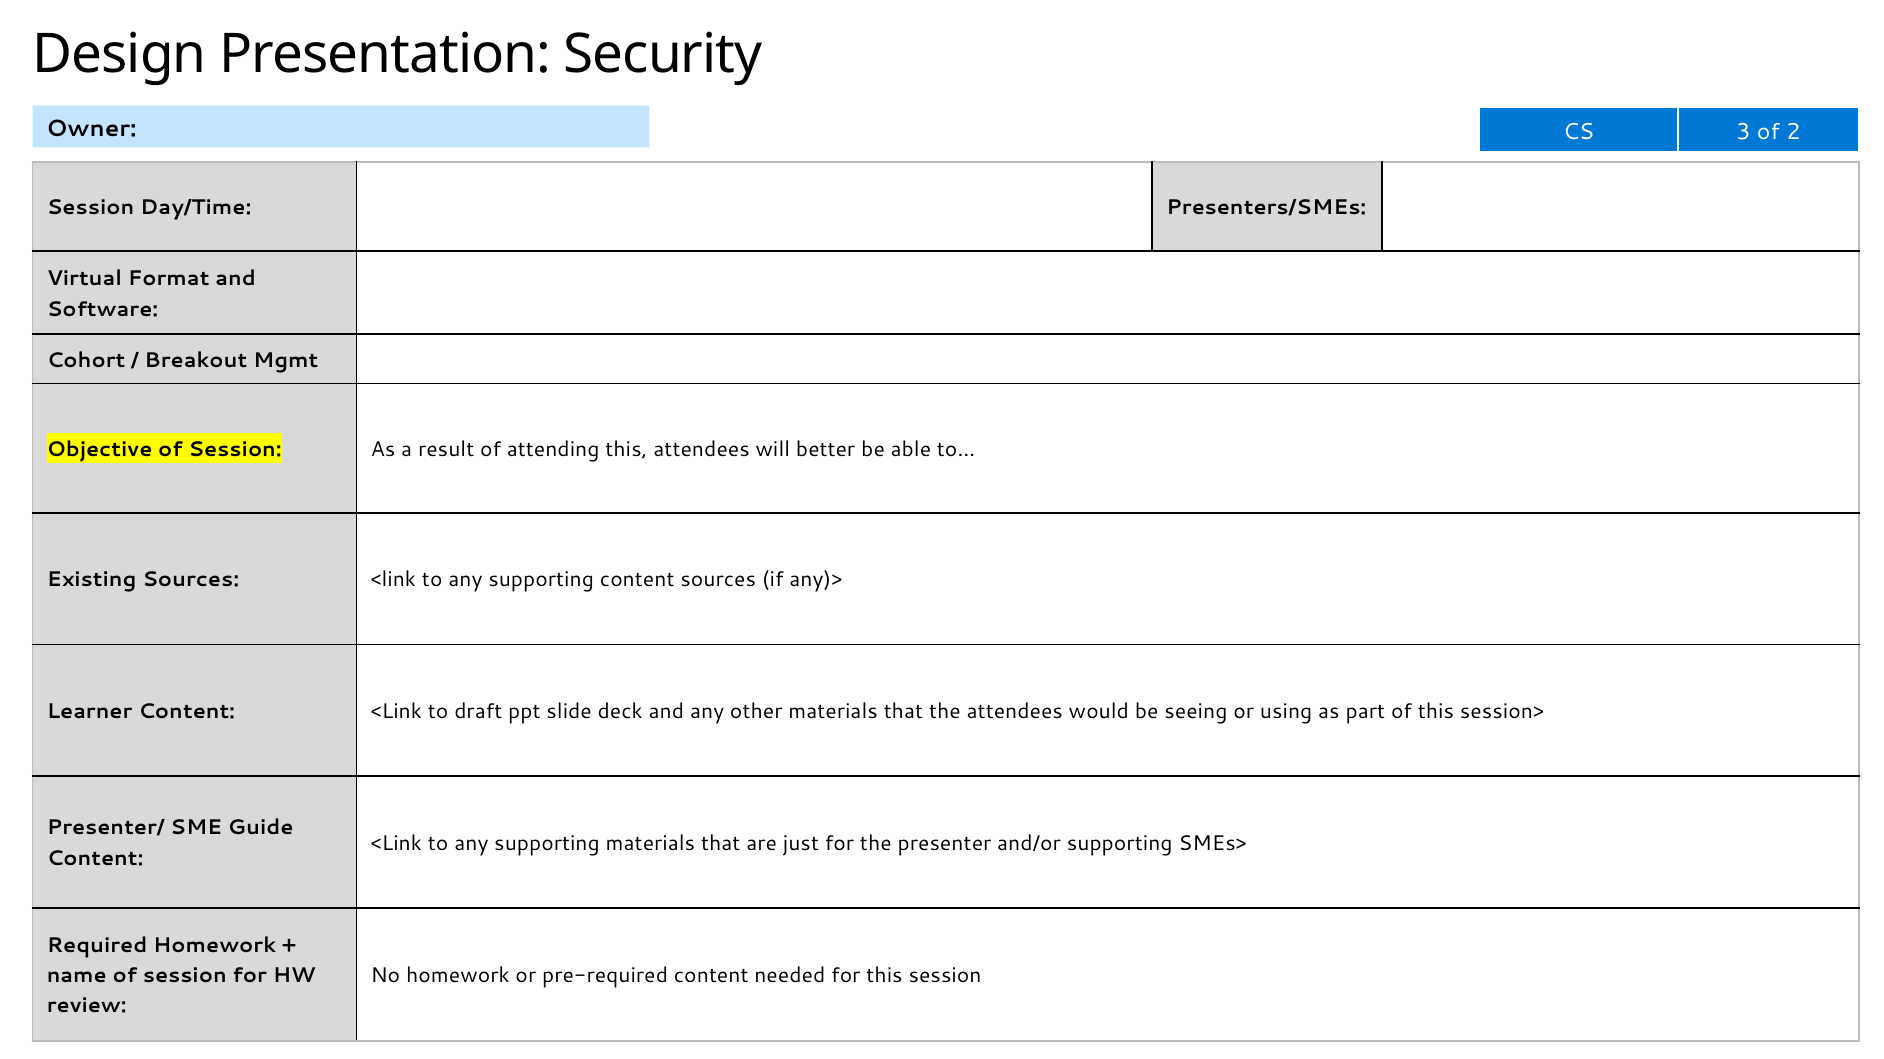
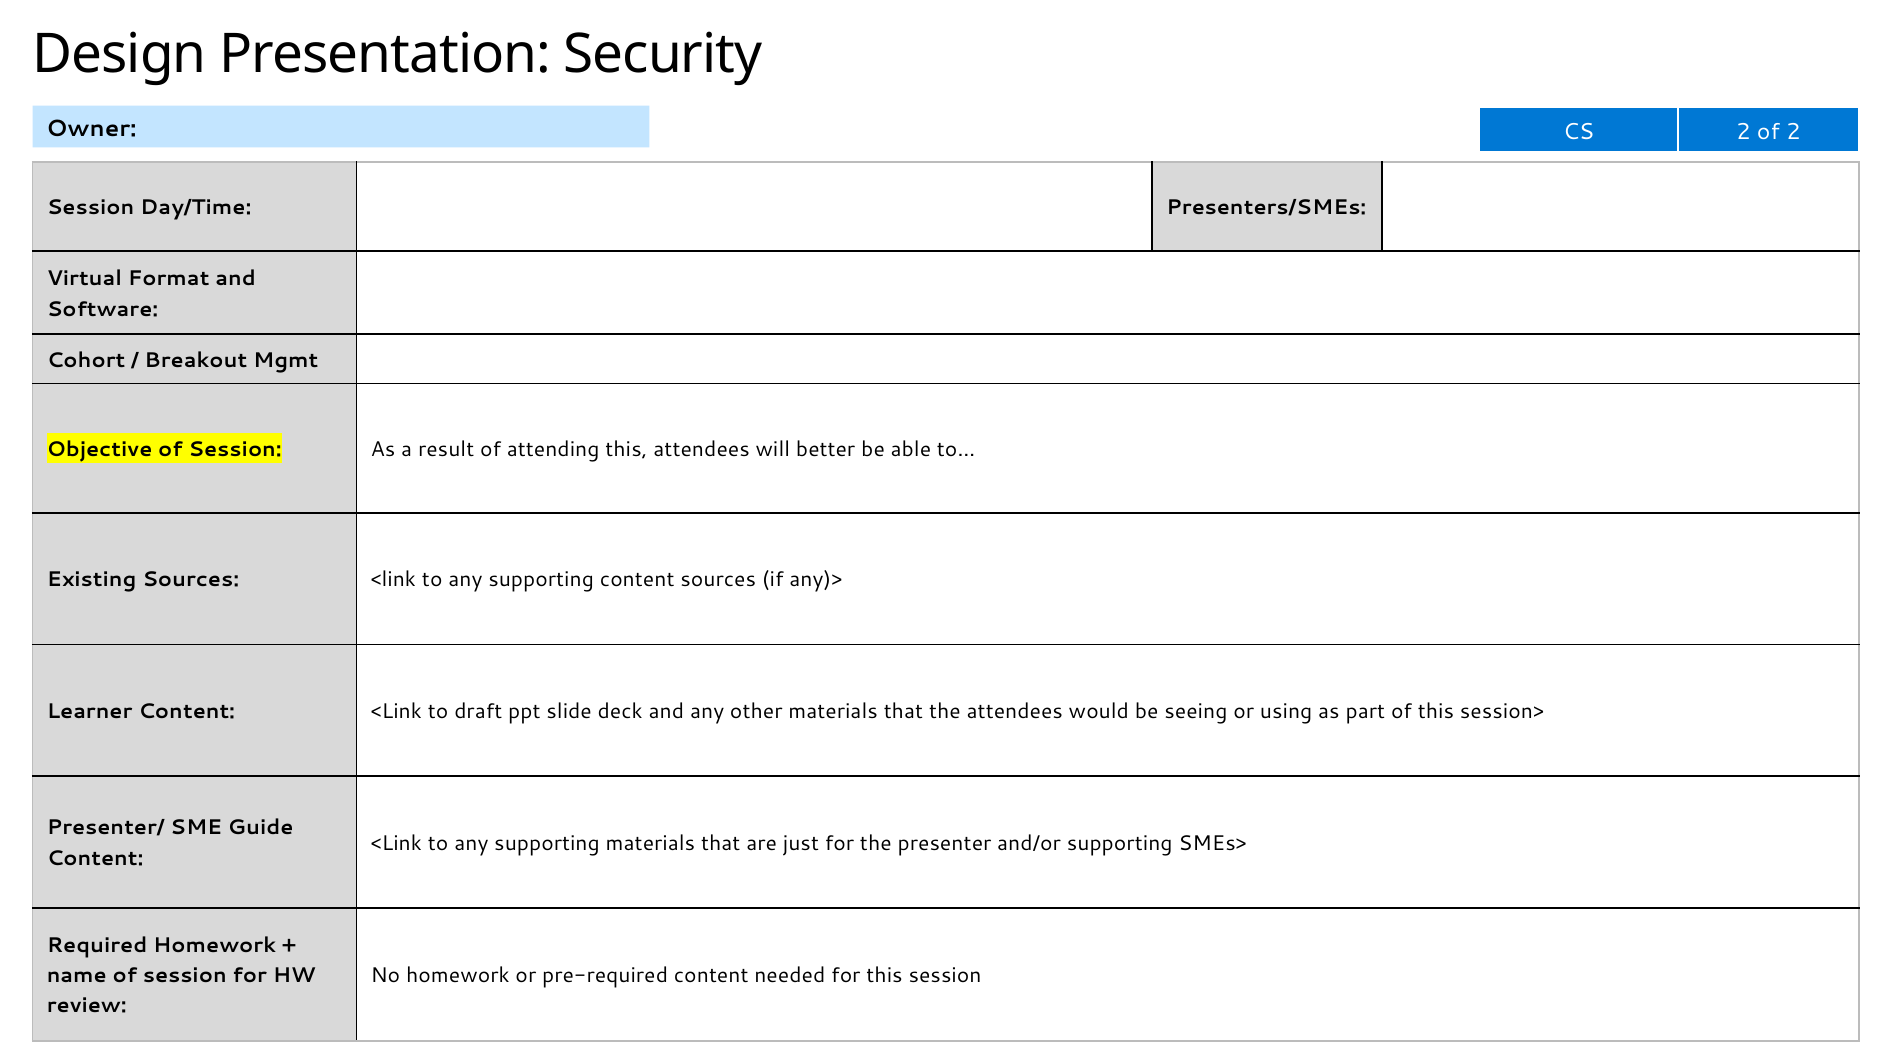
CS 3: 3 -> 2 (1743, 132)
